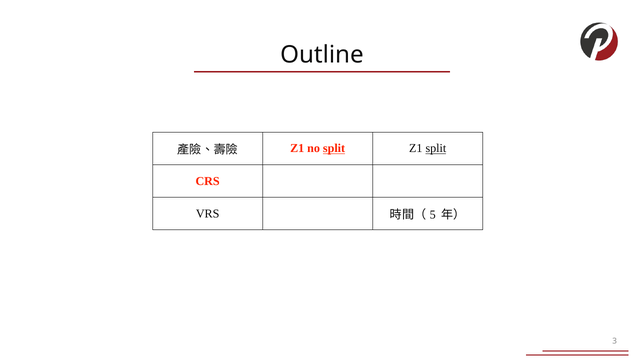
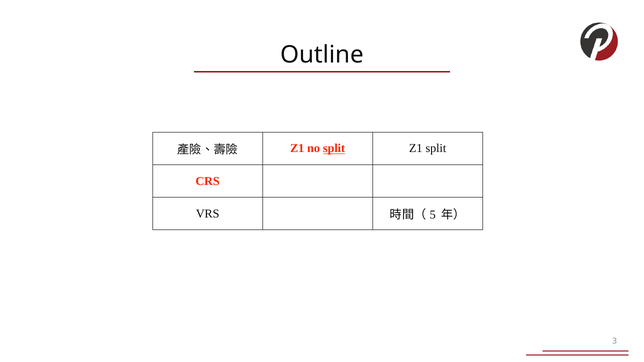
split underline: present -> none (436, 149)
